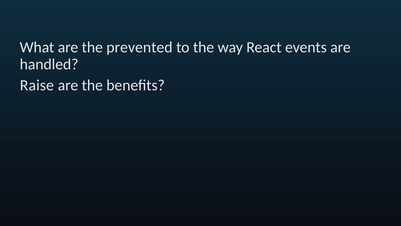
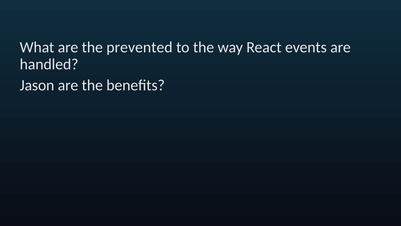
Raise: Raise -> Jason (37, 85)
